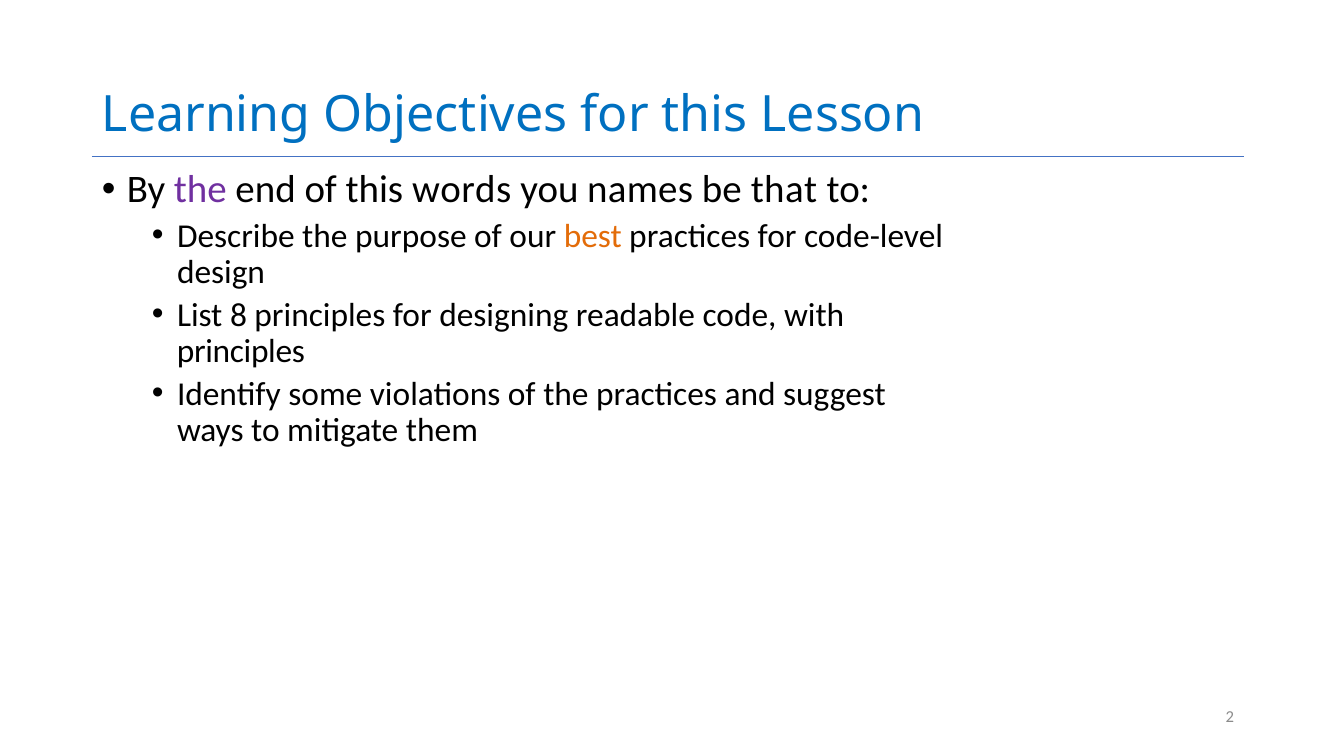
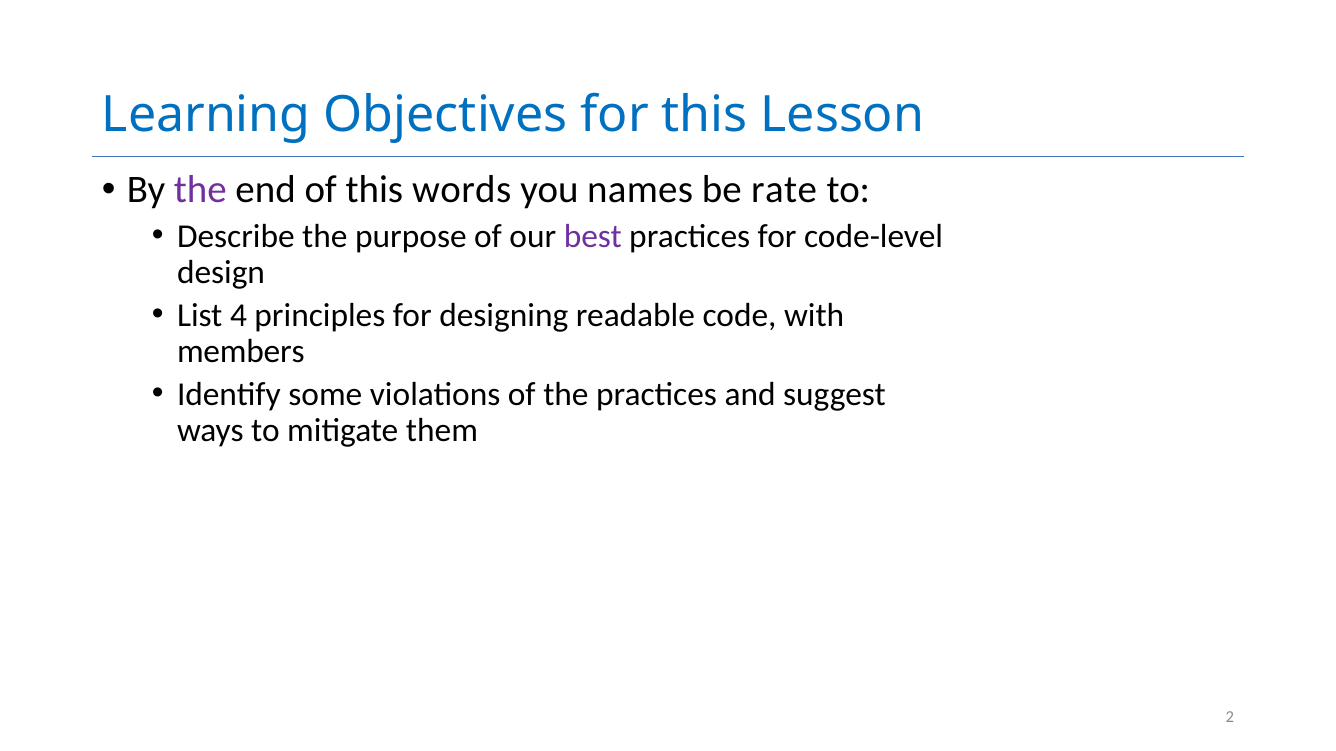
that: that -> rate (784, 190)
best colour: orange -> purple (593, 236)
8: 8 -> 4 (238, 315)
principles: principles -> members (241, 351)
